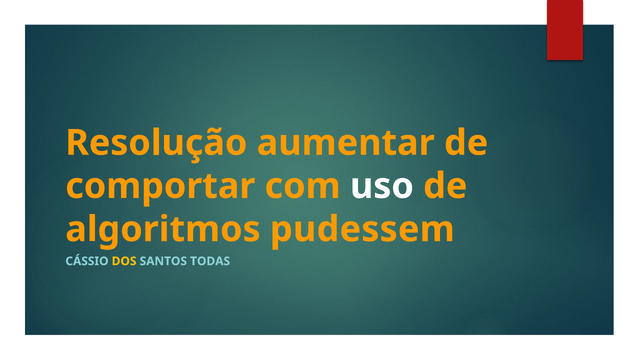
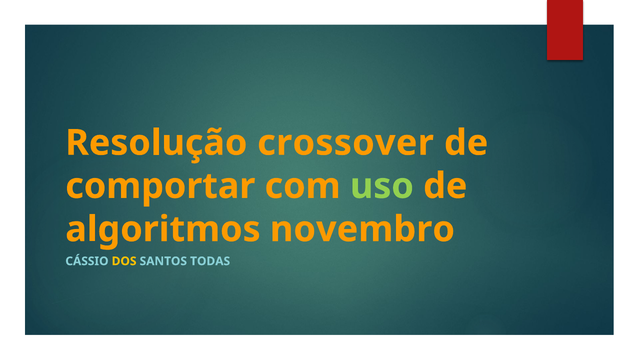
aumentar: aumentar -> crossover (346, 143)
uso colour: white -> light green (382, 186)
pudessem: pudessem -> novembro (362, 229)
